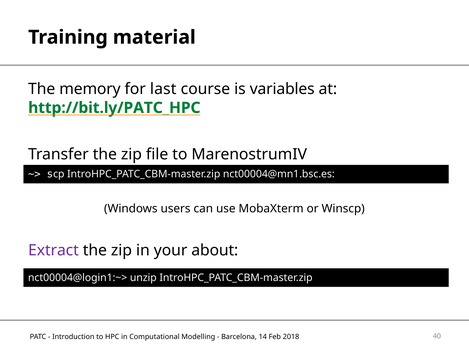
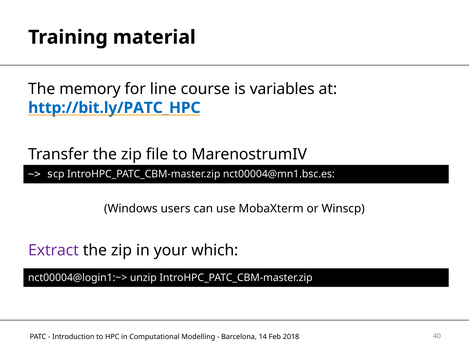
last: last -> line (163, 89)
http://bit.ly/PATC_HPC colour: green -> blue (114, 108)
about: about -> which (215, 250)
